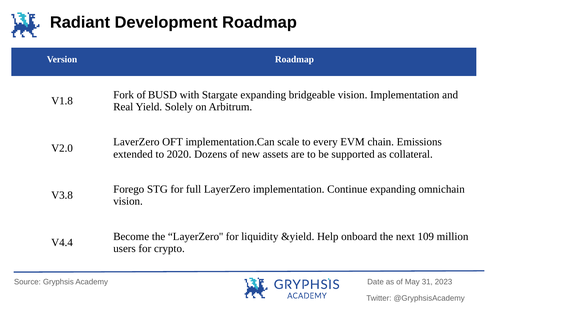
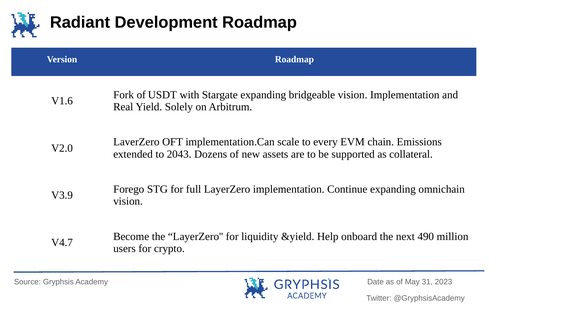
BUSD: BUSD -> USDT (162, 95)
V1.8: V1.8 -> V1.6 (62, 101)
2020: 2020 -> 2043 (179, 154)
V3.8: V3.8 -> V3.9 (62, 195)
109: 109 -> 490 (426, 236)
V4.4: V4.4 -> V4.7 (62, 242)
